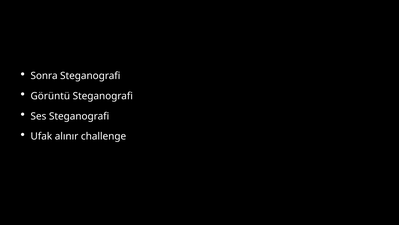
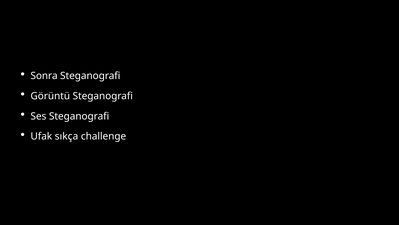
alınır: alınır -> sıkça (67, 136)
